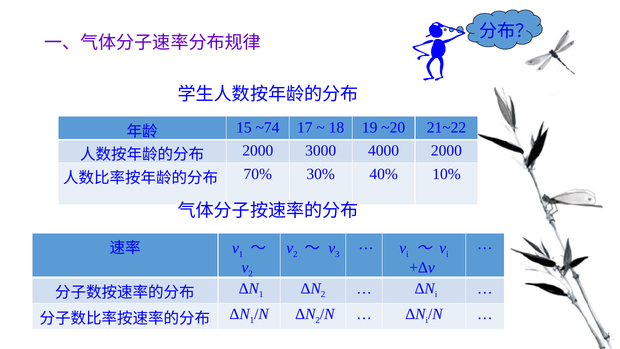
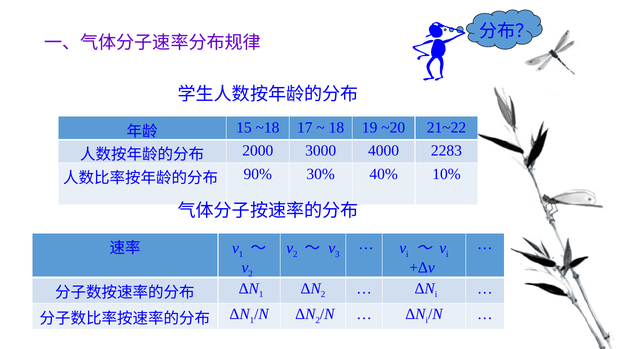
~74: ~74 -> ~18 (267, 127)
4000 2000: 2000 -> 2283 (446, 151)
70%: 70% -> 90% (258, 174)
